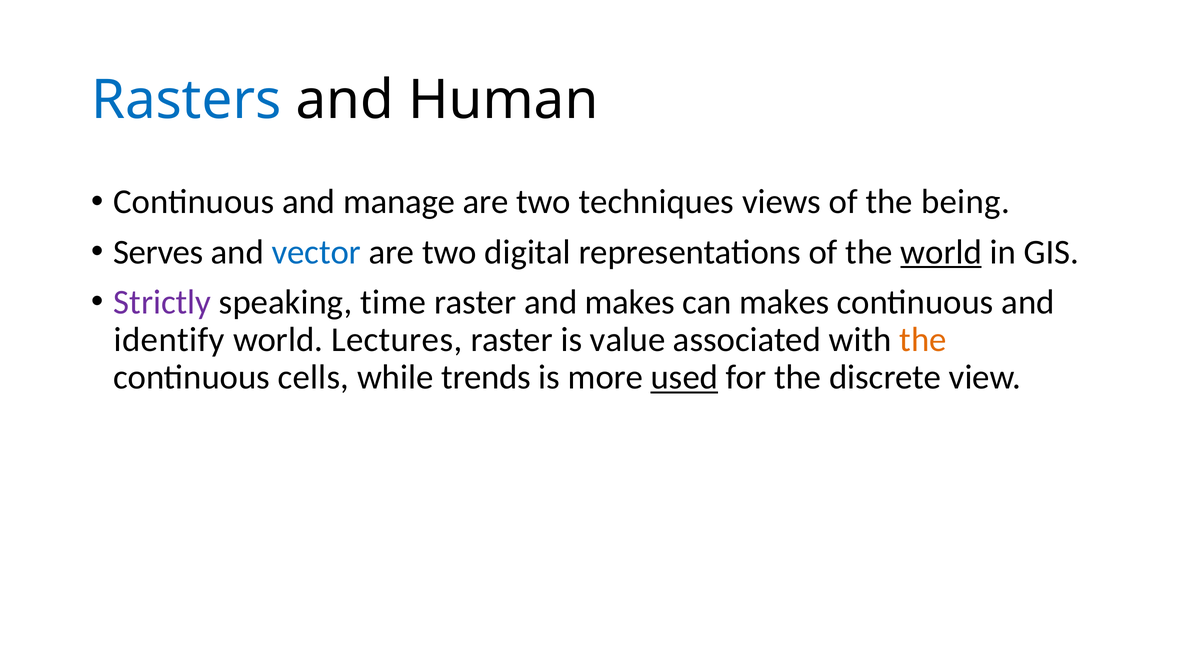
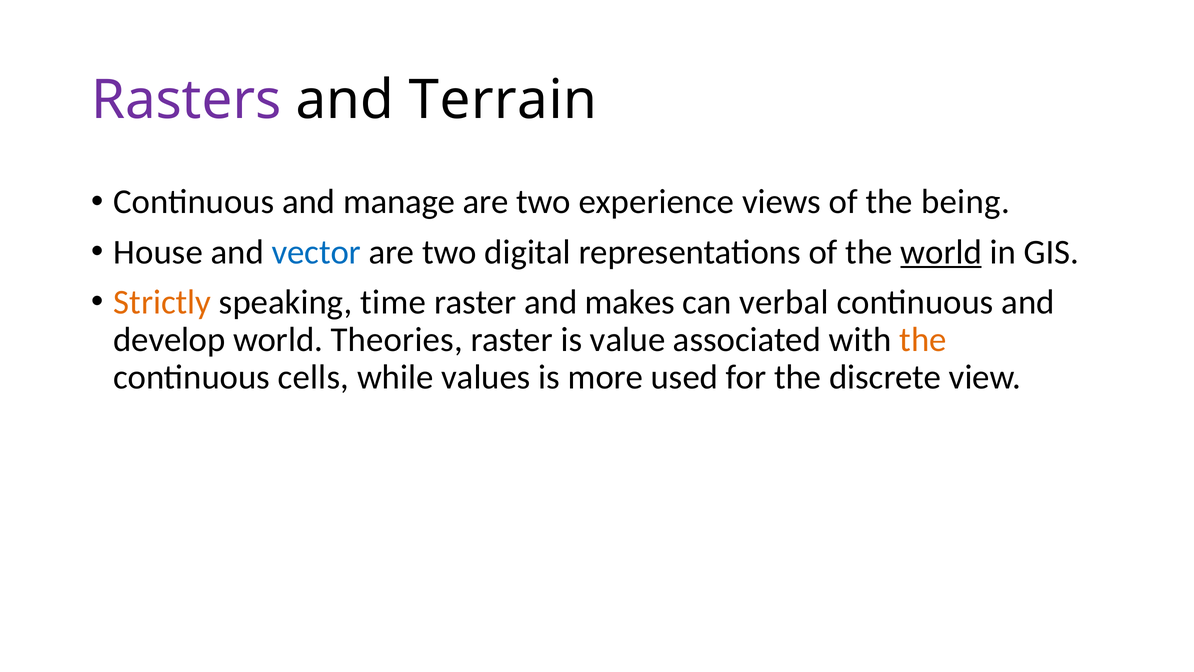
Rasters colour: blue -> purple (186, 100)
Human: Human -> Terrain (503, 100)
techniques: techniques -> experience (656, 202)
Serves: Serves -> House (158, 252)
Strictly colour: purple -> orange (162, 302)
can makes: makes -> verbal (784, 302)
identify: identify -> develop (169, 340)
Lectures: Lectures -> Theories (397, 340)
trends: trends -> values (486, 377)
used underline: present -> none (684, 377)
